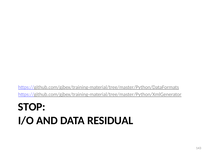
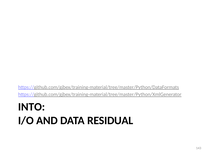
STOP: STOP -> INTO (32, 107)
